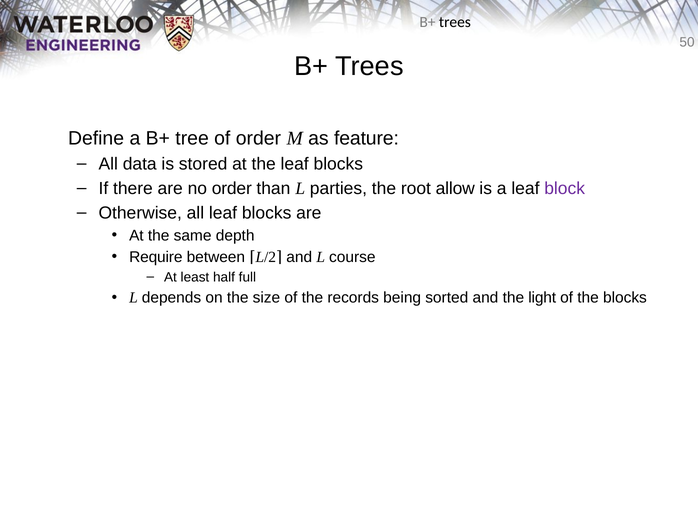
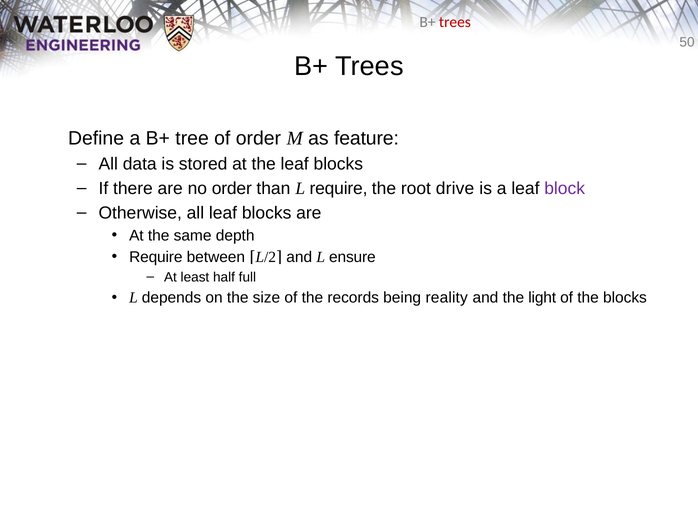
trees colour: black -> red (455, 22)
L parties: parties -> require (339, 189)
allow: allow -> drive (455, 189)
course: course -> ensure (352, 257)
sorted: sorted -> reality (447, 298)
